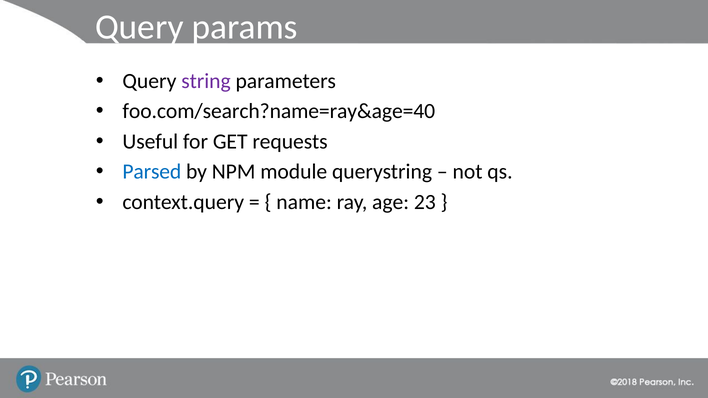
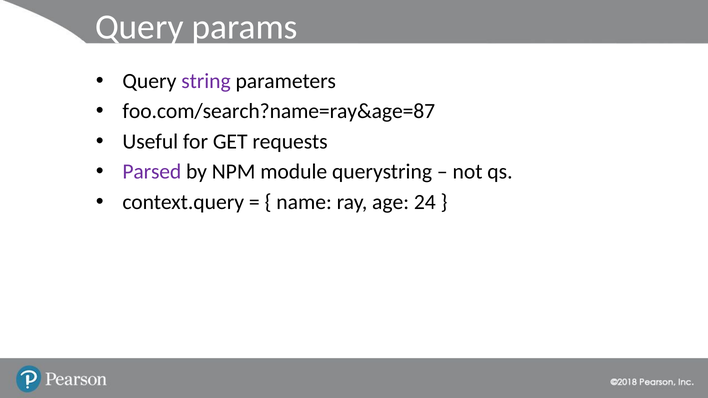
foo.com/search?name=ray&age=40: foo.com/search?name=ray&age=40 -> foo.com/search?name=ray&age=87 (279, 111)
Parsed colour: blue -> purple (152, 172)
23: 23 -> 24 (425, 202)
